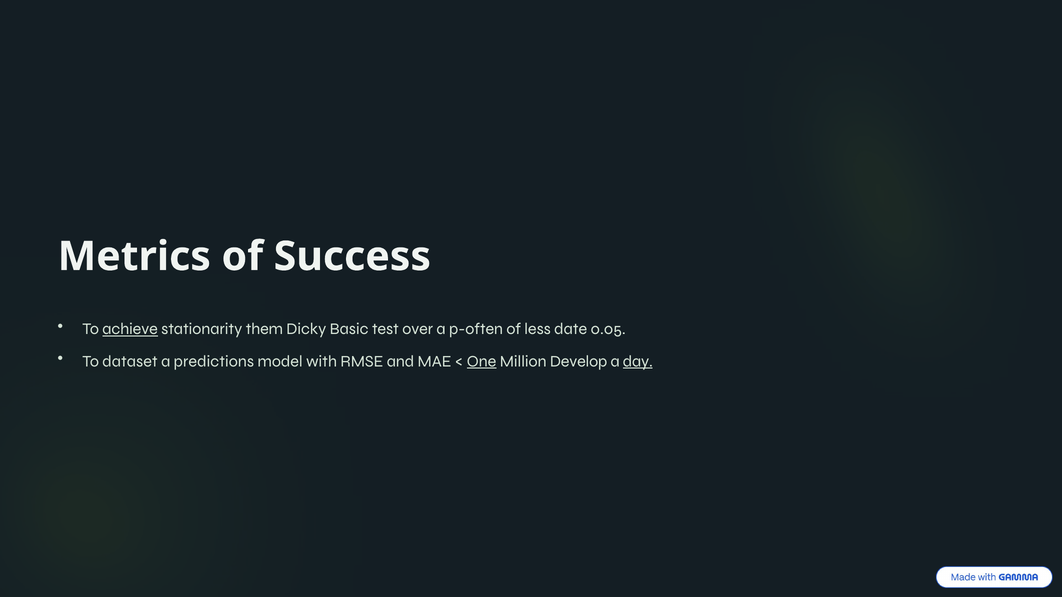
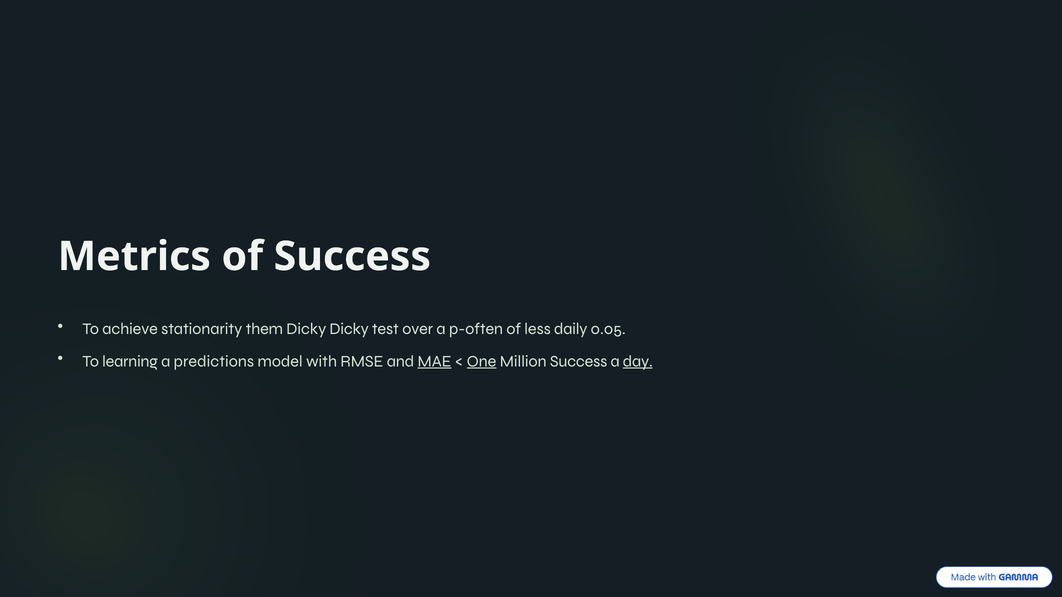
achieve underline: present -> none (130, 329)
Dicky Basic: Basic -> Dicky (349, 329)
date: date -> daily (571, 329)
dataset: dataset -> learning (130, 361)
MAE underline: none -> present (435, 361)
Million Develop: Develop -> Success (579, 361)
